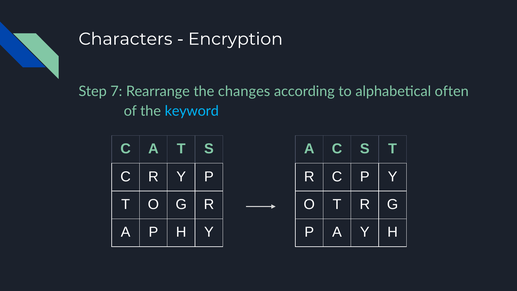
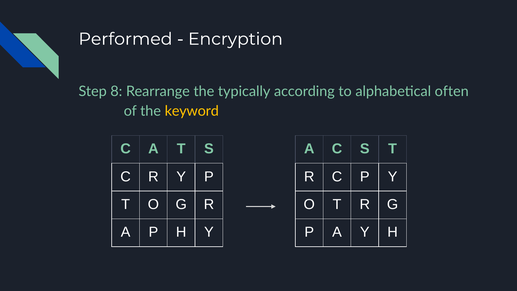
Characters: Characters -> Performed (125, 39)
7: 7 -> 8 (116, 91)
changes: changes -> typically (244, 91)
keyword colour: light blue -> yellow (192, 111)
